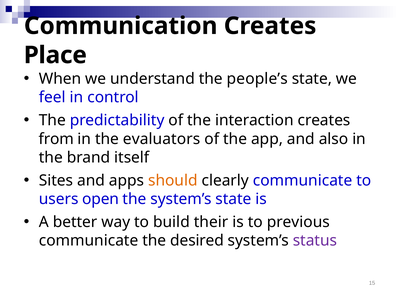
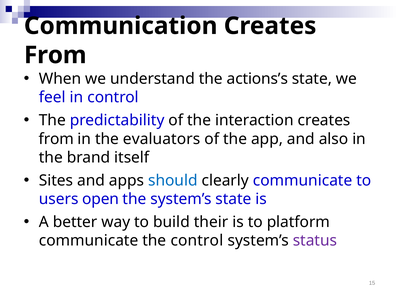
Place: Place -> From (55, 55)
people’s: people’s -> actions’s (257, 79)
should colour: orange -> blue (173, 181)
previous: previous -> platform (298, 222)
the desired: desired -> control (197, 241)
